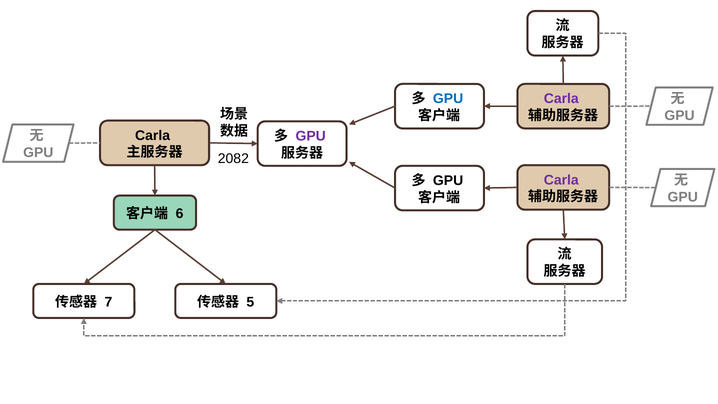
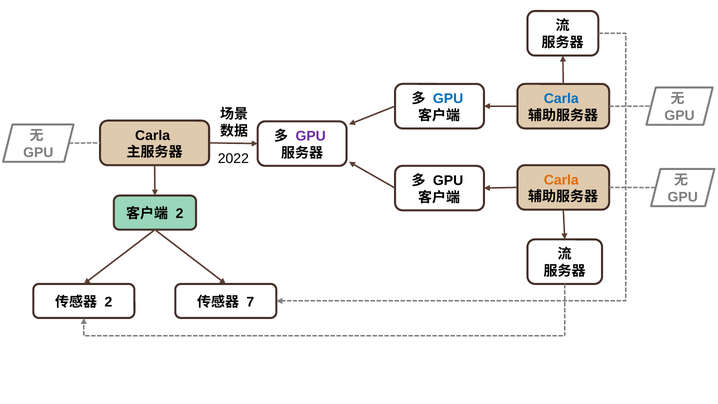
Carla colour: purple -> blue (561, 99)
2082: 2082 -> 2022 (233, 159)
Carla colour: purple -> orange (561, 180)
6: 6 -> 2 (180, 214)
7: 7 -> 2 (108, 302)
5: 5 -> 7 (250, 302)
